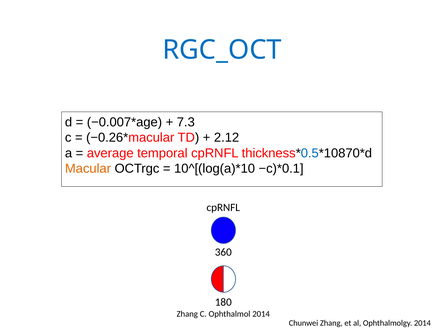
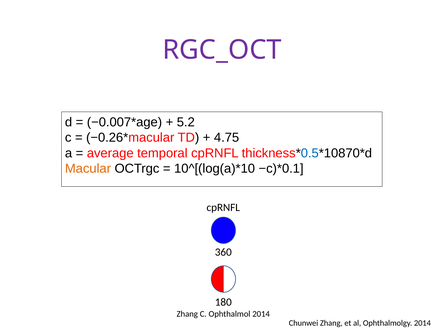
RGC_OCT colour: blue -> purple (222, 50)
7.3: 7.3 -> 5.2 (186, 122)
2.12: 2.12 -> 4.75 (227, 138)
